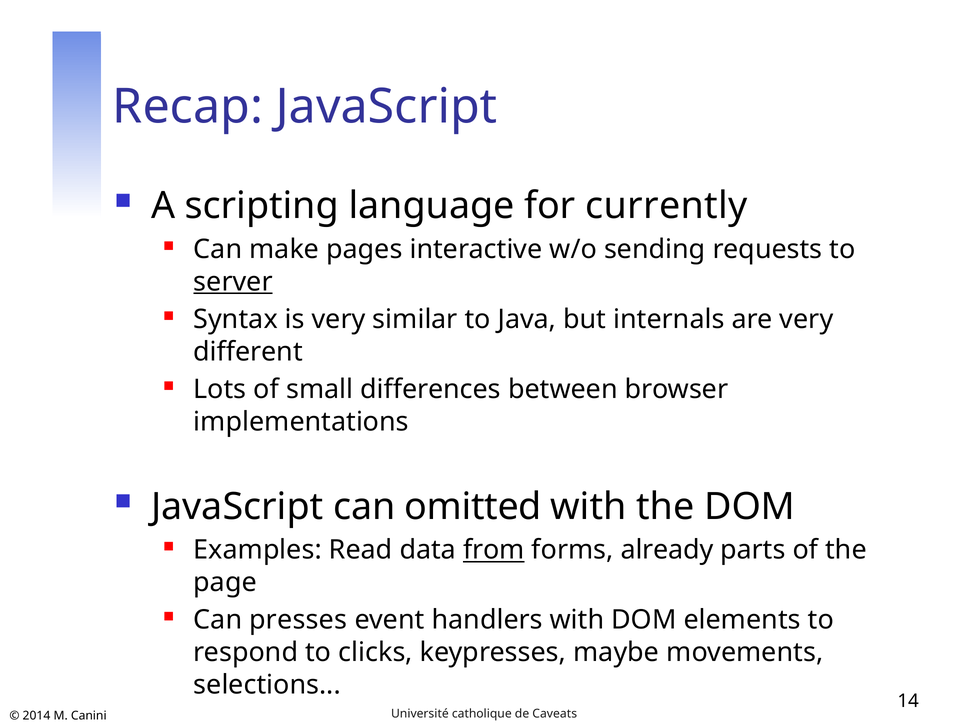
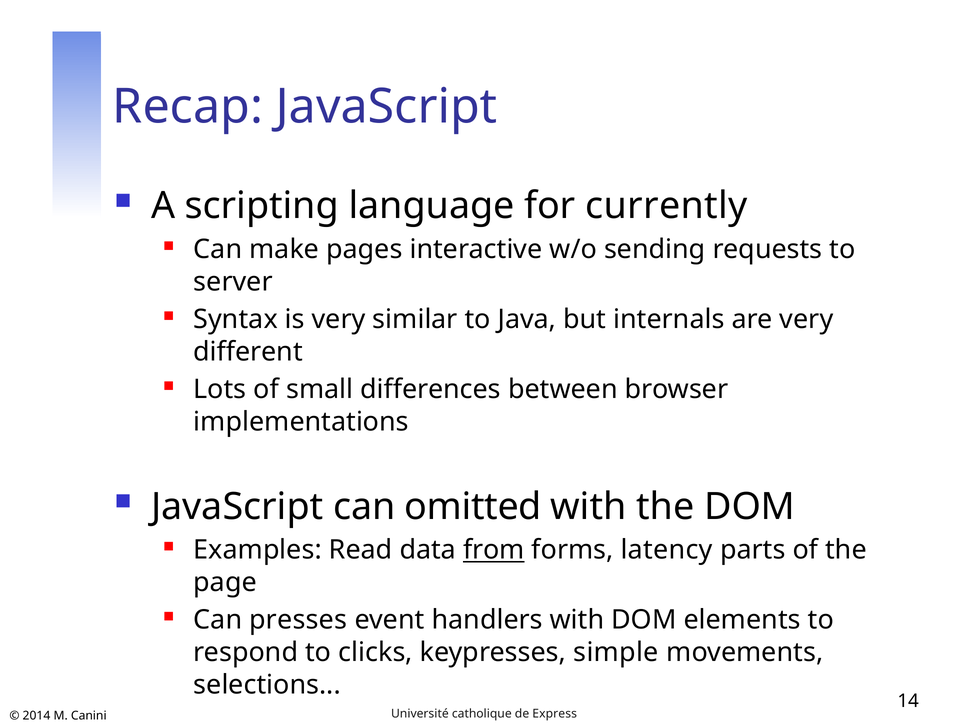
server underline: present -> none (233, 282)
already: already -> latency (667, 550)
maybe: maybe -> simple (616, 652)
Caveats: Caveats -> Express (555, 714)
